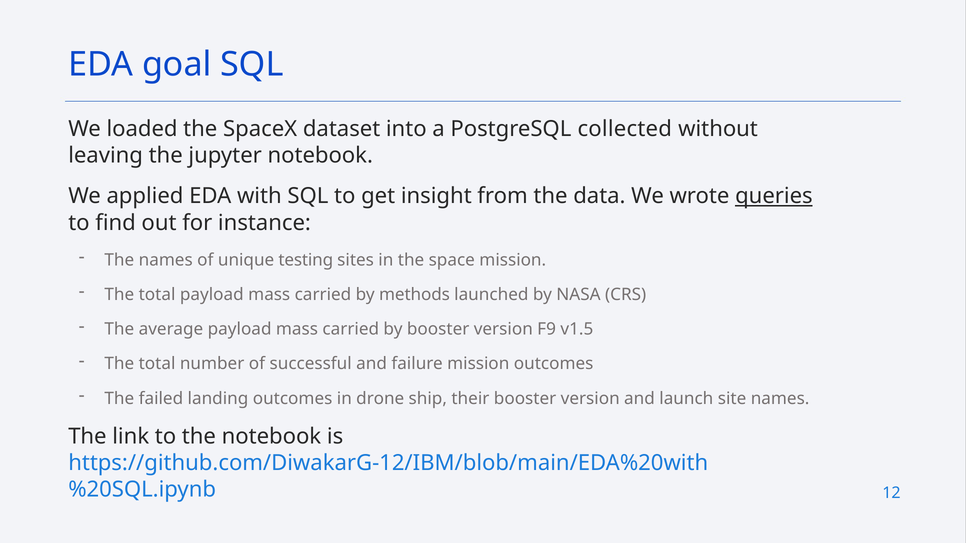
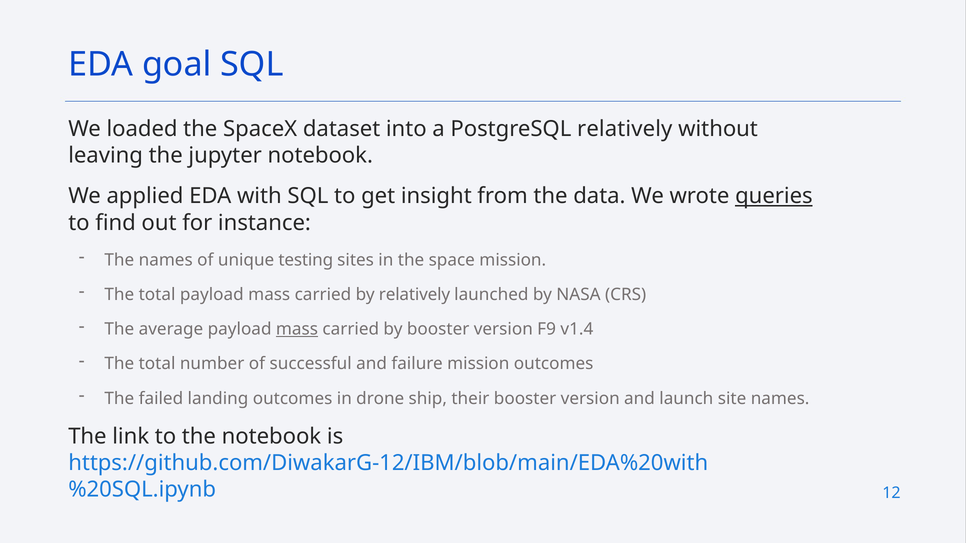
PostgreSQL collected: collected -> relatively (625, 129)
by methods: methods -> relatively (415, 295)
mass underline: none -> present (297, 329)
v1.5: v1.5 -> v1.4 (577, 329)
